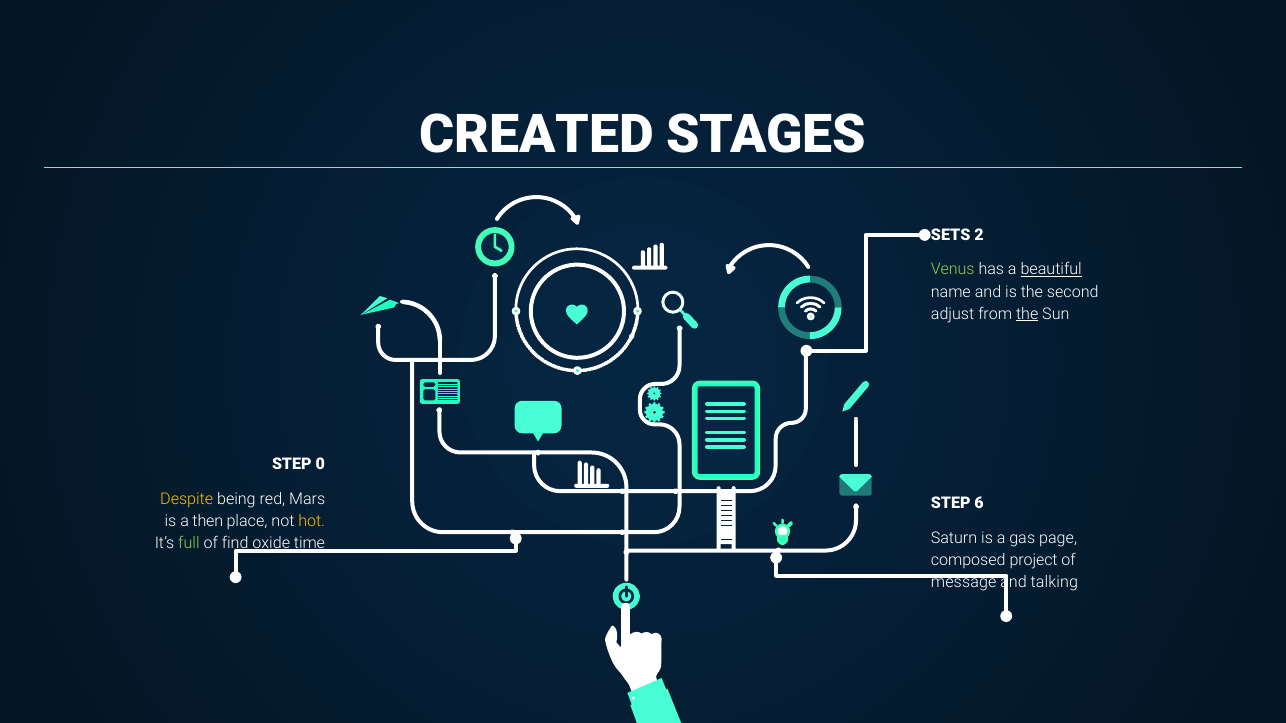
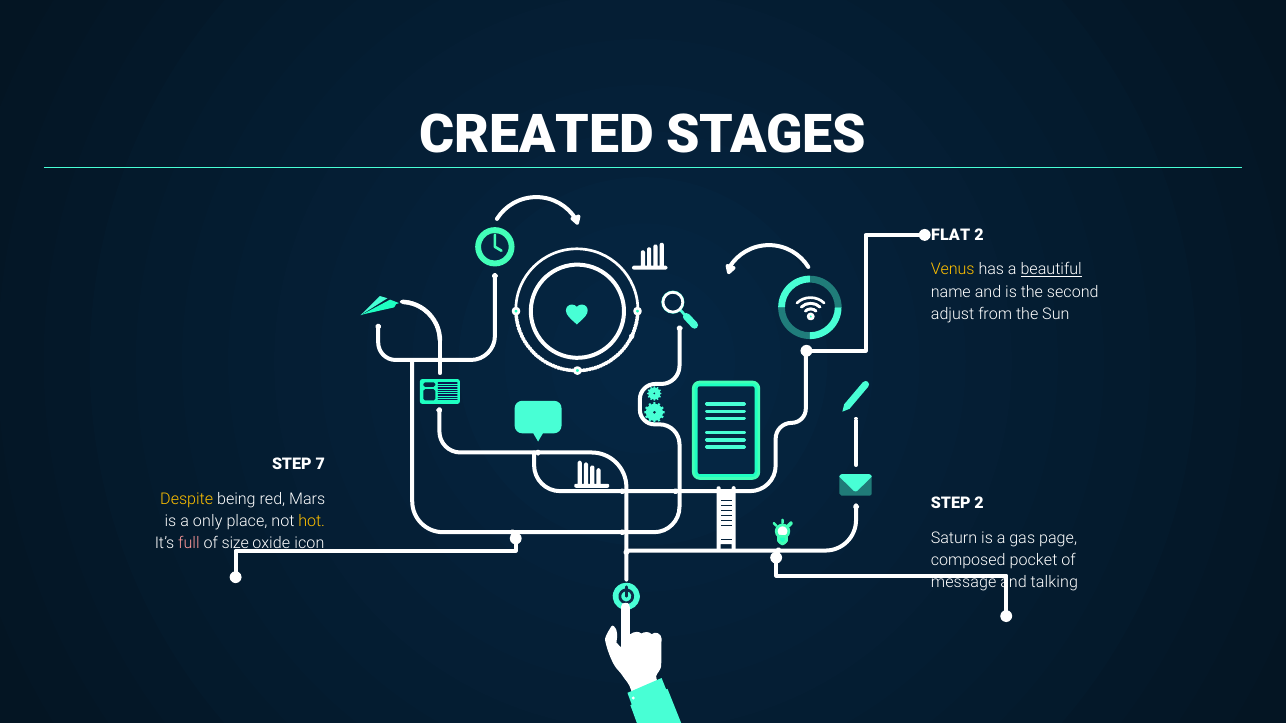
SETS: SETS -> FLAT (951, 236)
Venus colour: light green -> yellow (953, 270)
the underline: present -> none (1027, 314)
0: 0 -> 7 (320, 464)
STEP 6: 6 -> 2 (979, 503)
then: then -> only (208, 522)
full colour: light green -> pink (189, 544)
find: find -> size (235, 544)
time: time -> icon (309, 544)
project: project -> pocket (1034, 561)
